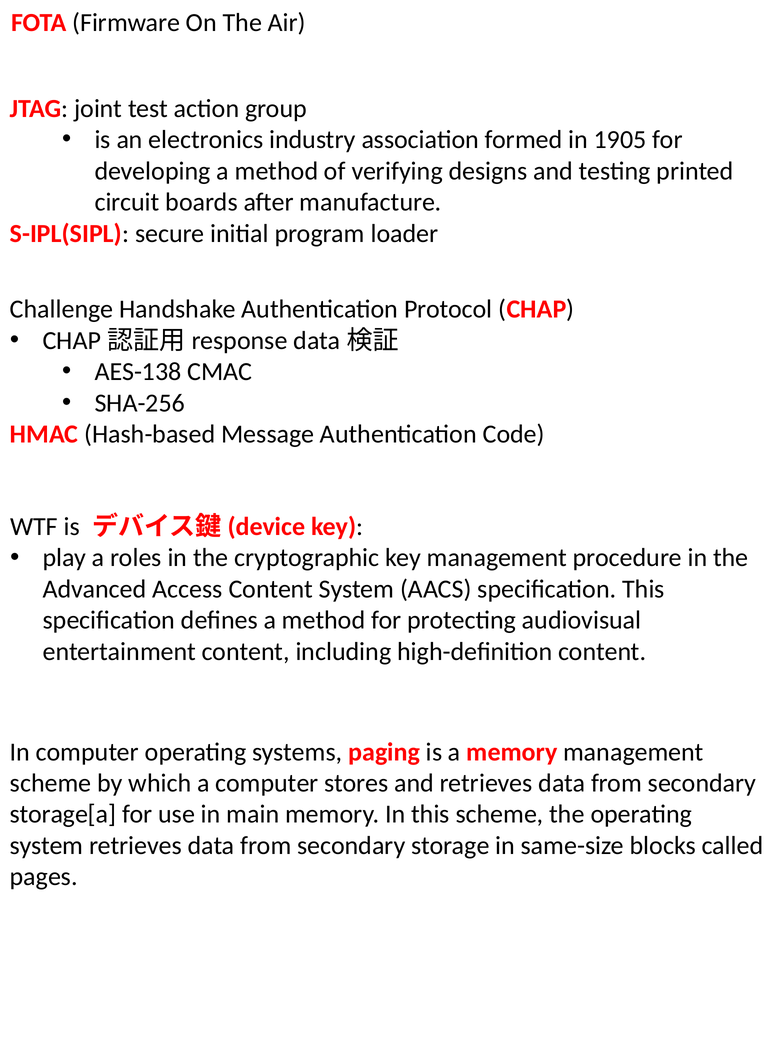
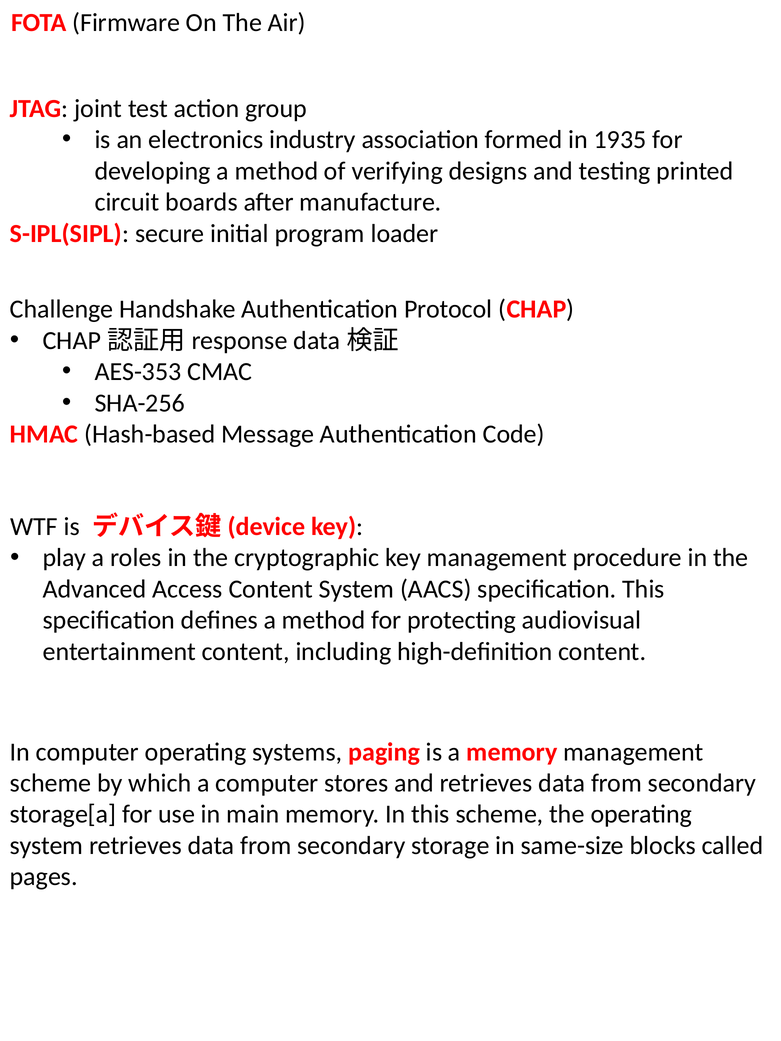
1905: 1905 -> 1935 (620, 140)
AES-138: AES-138 -> AES-353 (138, 372)
